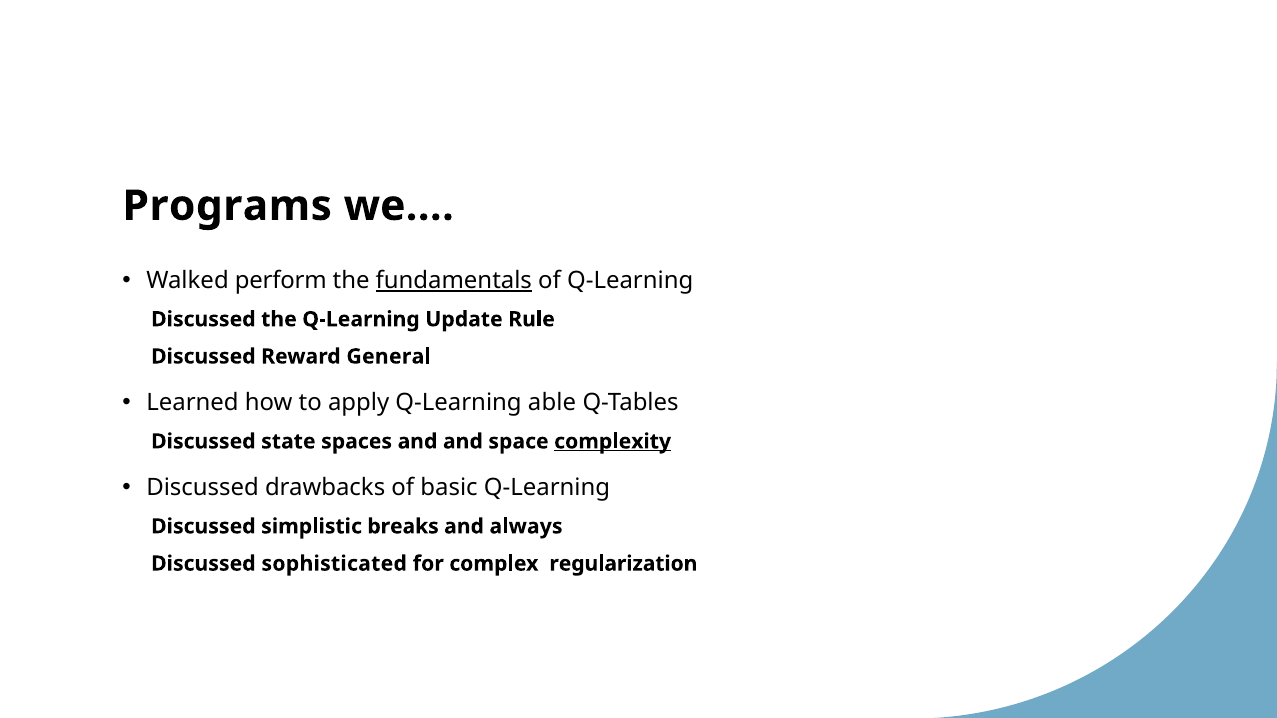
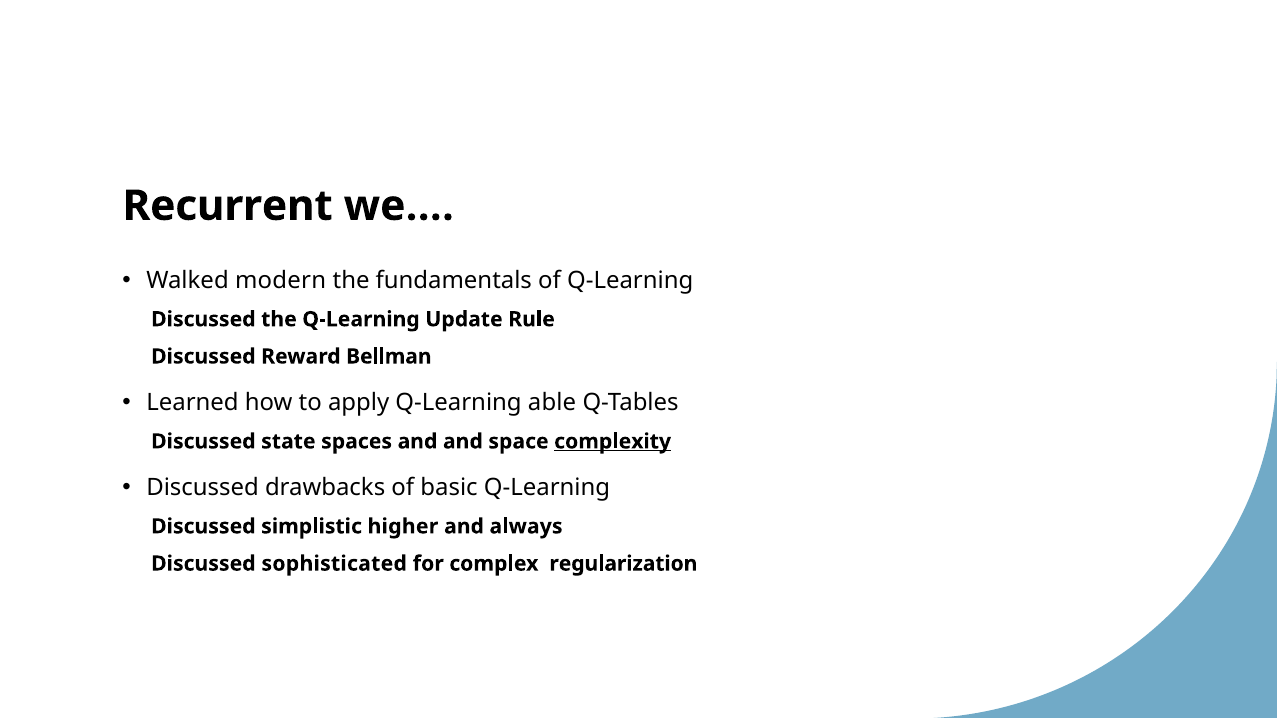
Programs: Programs -> Recurrent (228, 206)
perform: perform -> modern (281, 281)
fundamentals underline: present -> none (454, 281)
General: General -> Bellman (389, 357)
breaks: breaks -> higher (403, 527)
